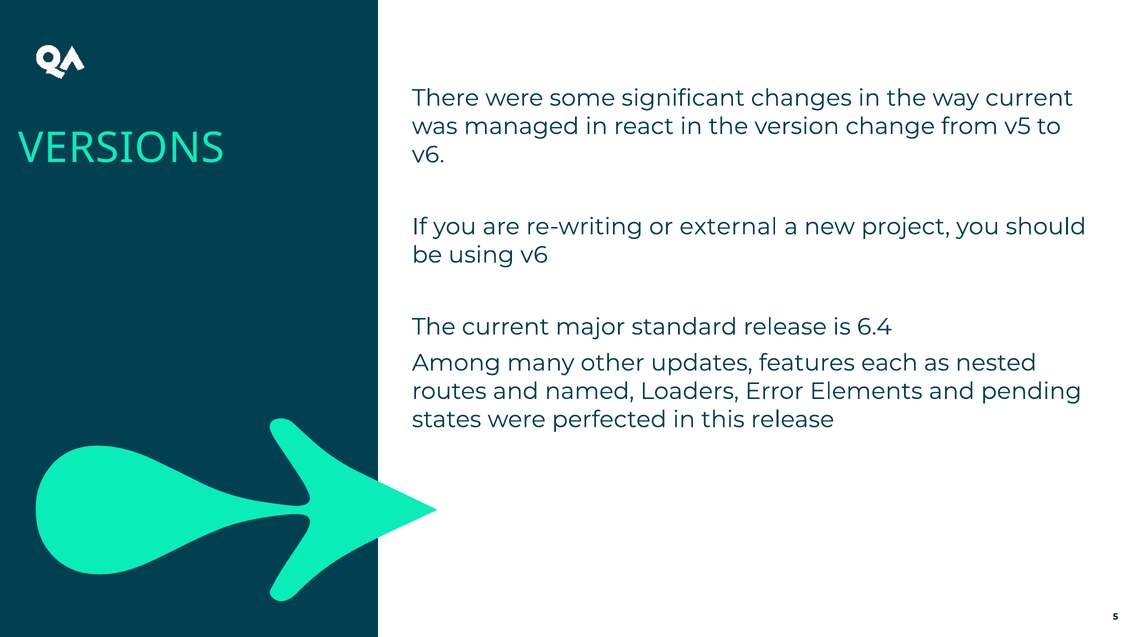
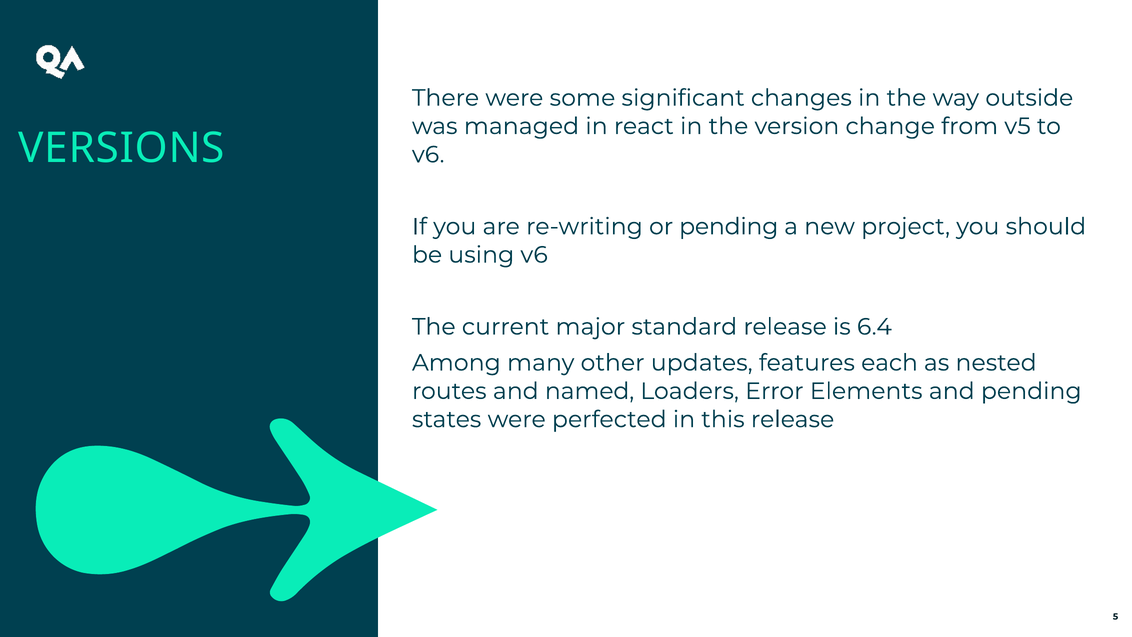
way current: current -> outside (1029, 98)
or external: external -> pending (729, 226)
